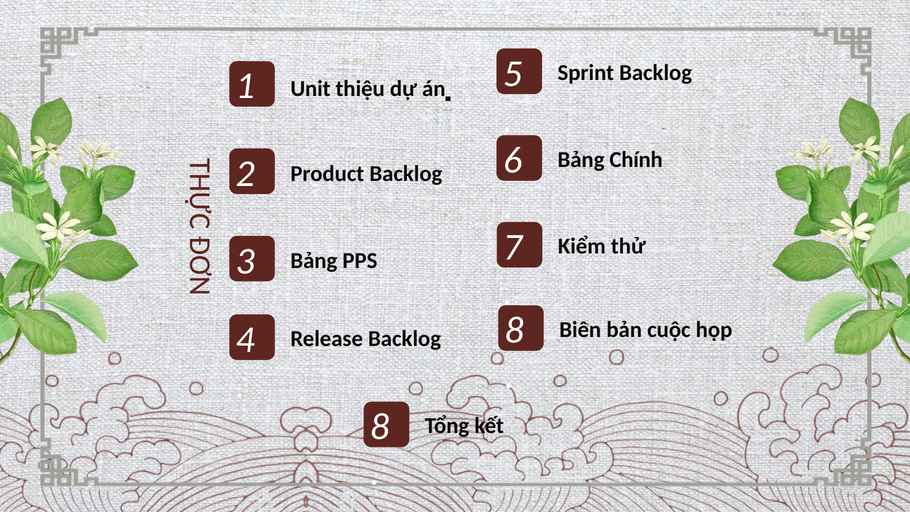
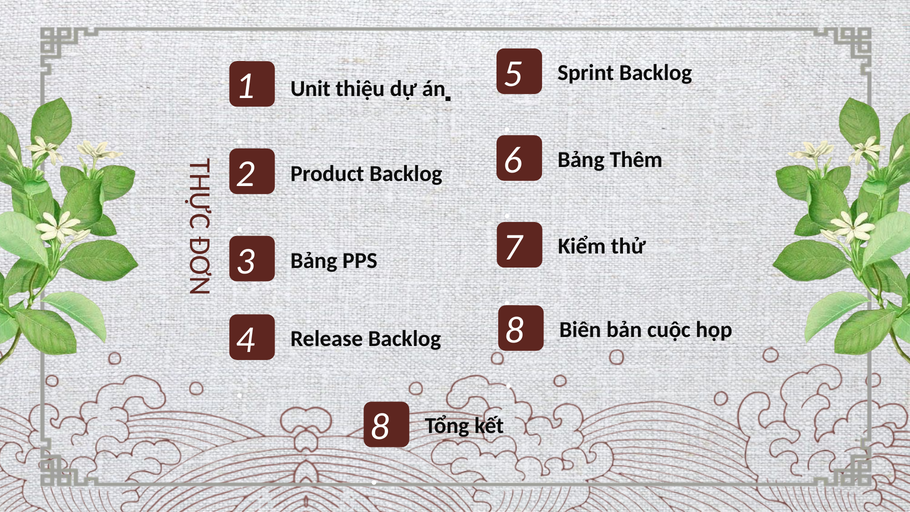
Chính: Chính -> Thêm (636, 159)
